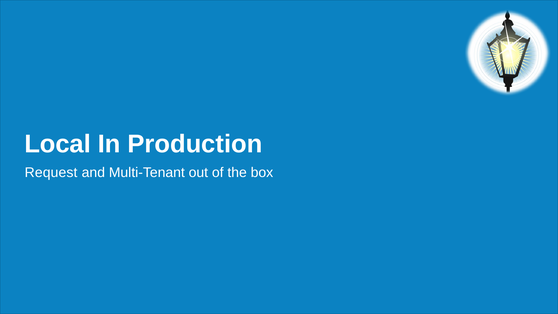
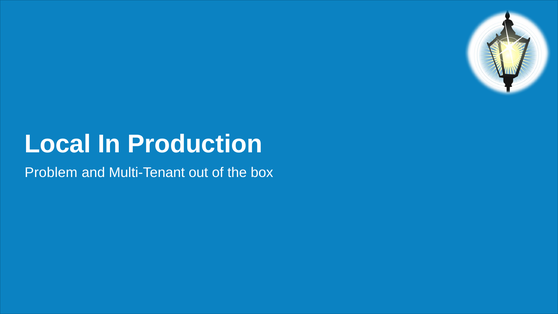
Request: Request -> Problem (51, 172)
